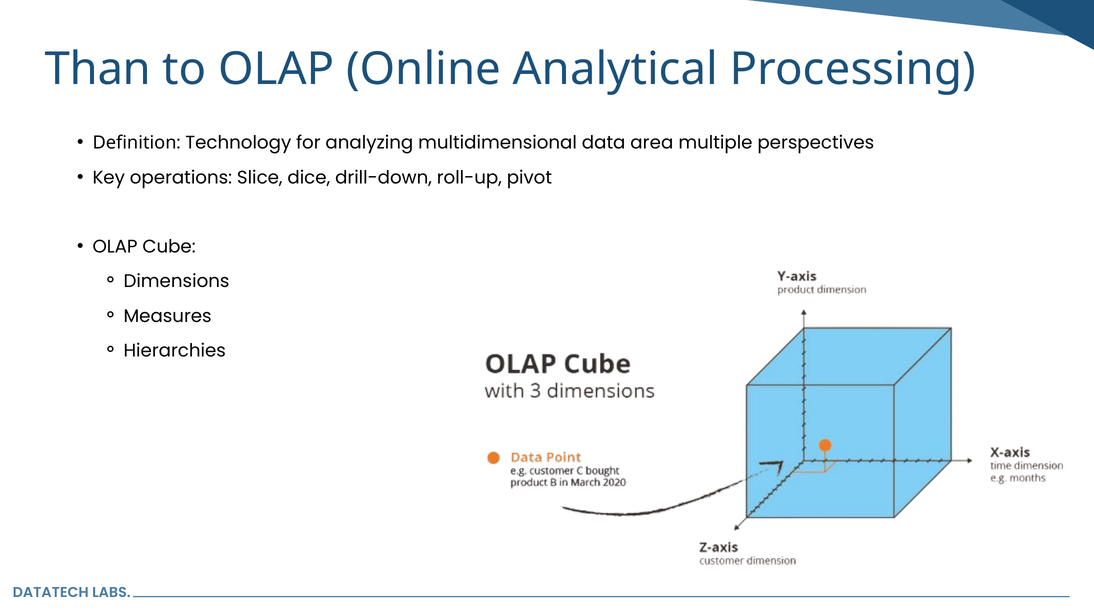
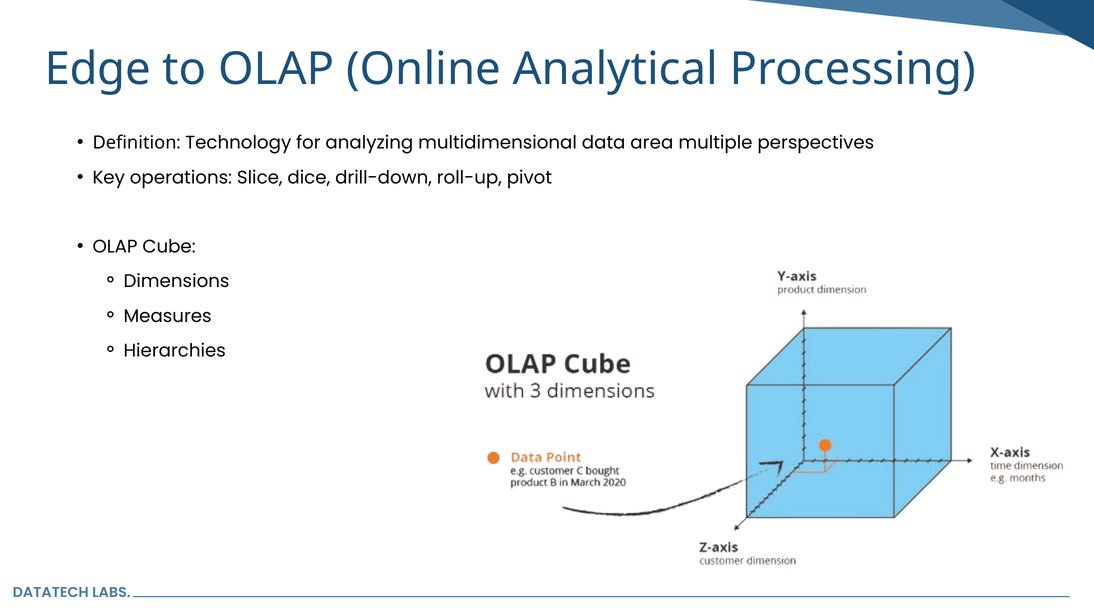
Than: Than -> Edge (98, 69)
